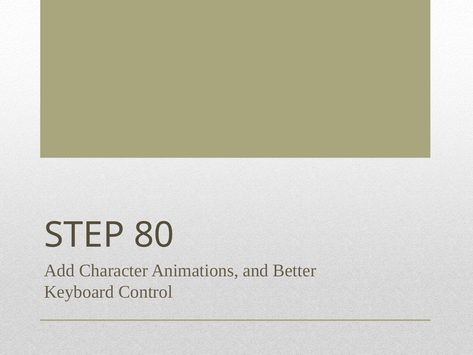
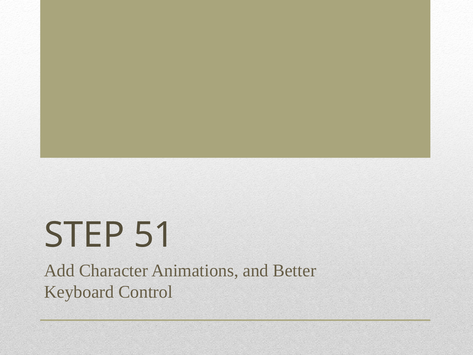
80: 80 -> 51 (154, 235)
